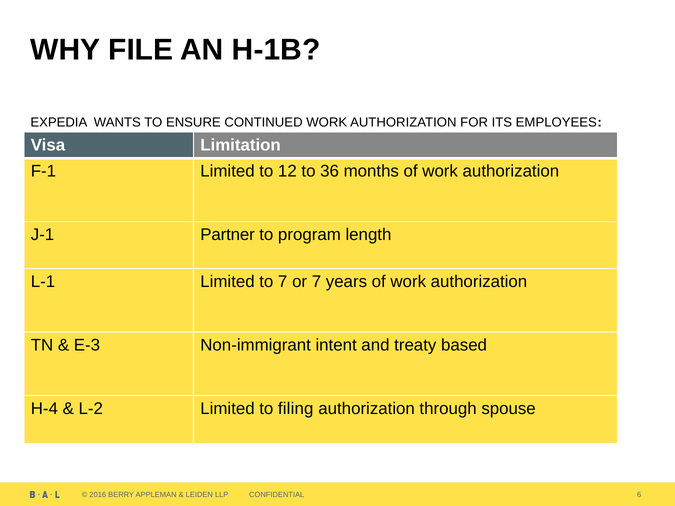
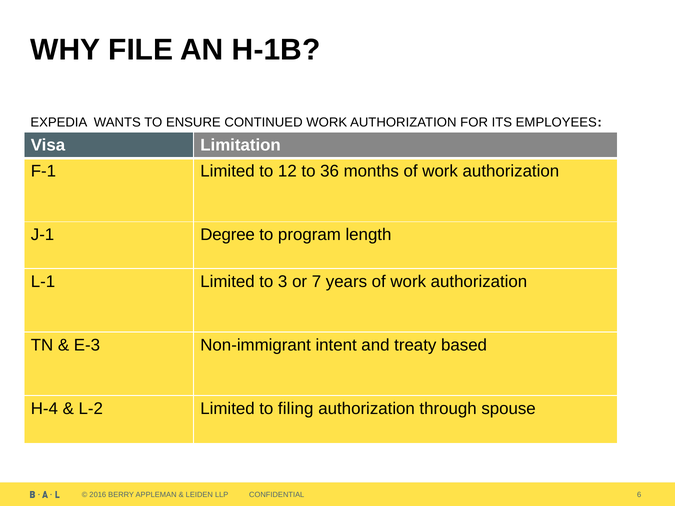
Partner: Partner -> Degree (228, 235)
to 7: 7 -> 3 (283, 282)
